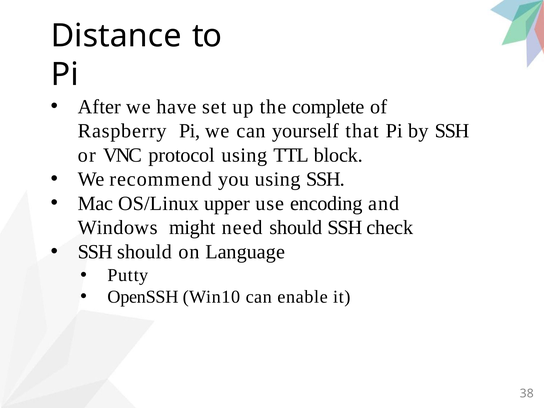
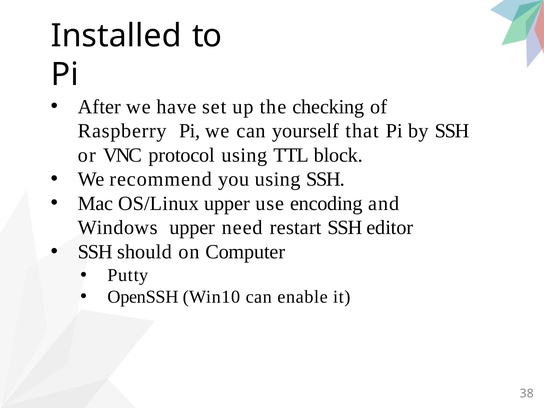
Distance: Distance -> Installed (116, 36)
complete: complete -> checking (328, 107)
Windows might: might -> upper (192, 228)
need should: should -> restart (296, 228)
check: check -> editor (390, 228)
Language: Language -> Computer (245, 252)
